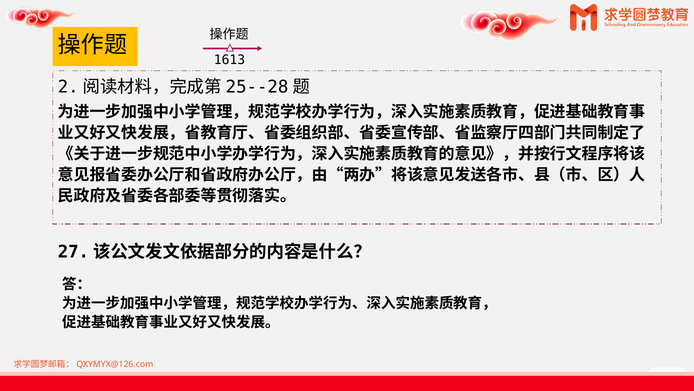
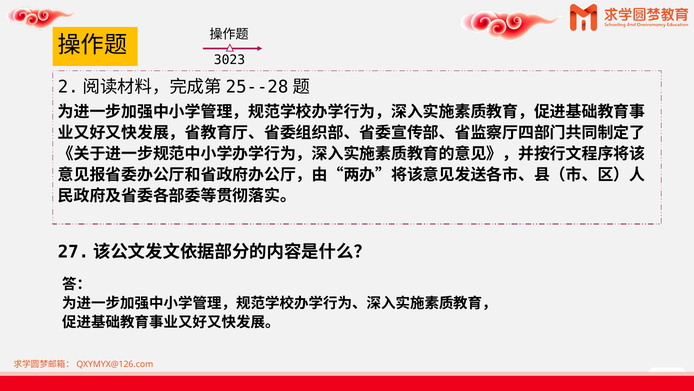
1613: 1613 -> 3023 (229, 60)
